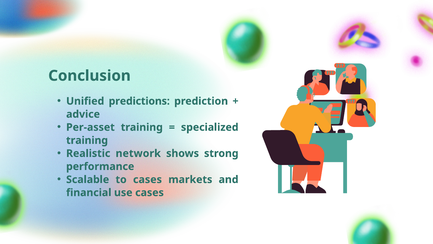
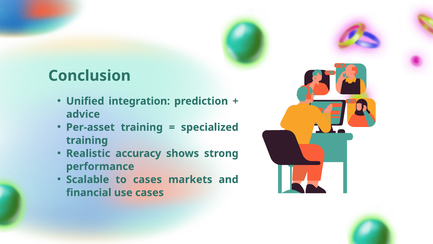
predictions: predictions -> integration (139, 101)
network: network -> accuracy (138, 153)
